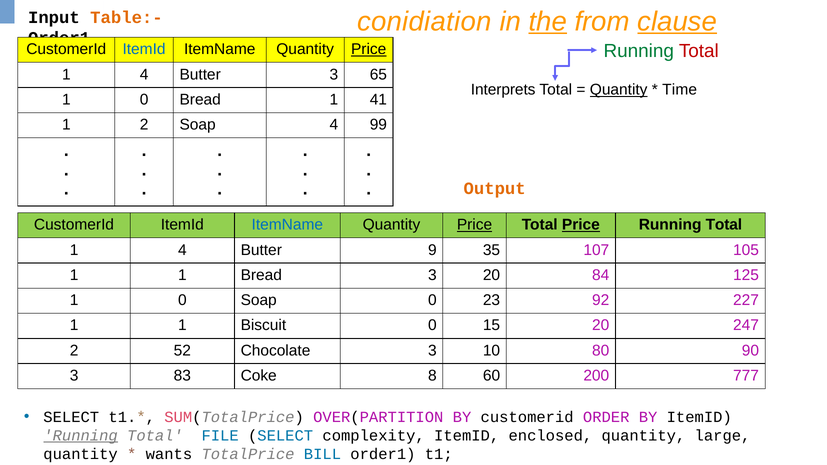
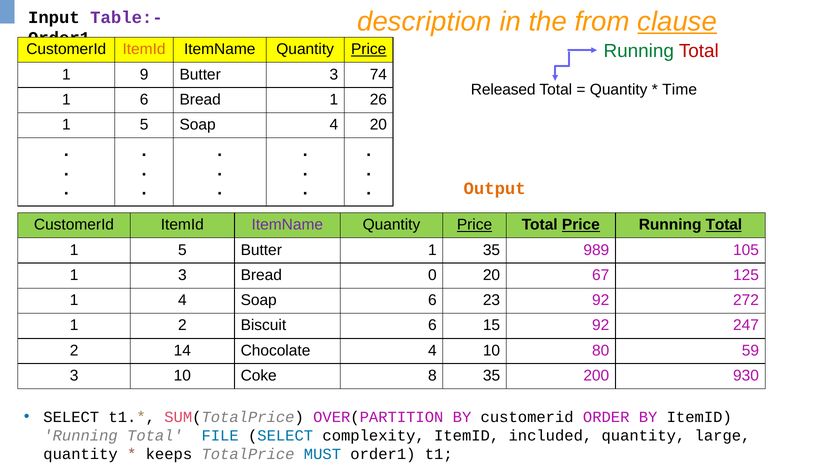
conidiation: conidiation -> description (424, 22)
the underline: present -> none (548, 22)
Table:- colour: orange -> purple (126, 18)
ItemId colour: blue -> orange (144, 49)
4: 4 -> 9 (144, 74)
65: 65 -> 74 (378, 74)
Interprets: Interprets -> Released (503, 90)
Quantity underline: present -> none (619, 90)
0: 0 -> 6 (144, 100)
41: 41 -> 26 (378, 100)
2: 2 -> 5 (144, 125)
4 99: 99 -> 20 (378, 125)
ItemName colour: blue -> purple (287, 225)
Total underline: none -> present (724, 225)
4: 4 -> 5 (182, 250)
Butter 9: 9 -> 1 (432, 250)
107: 107 -> 989 (596, 250)
1: 1 -> 3 (182, 275)
Bread 3: 3 -> 0 (432, 275)
84: 84 -> 67 (601, 275)
0: 0 -> 4 (182, 300)
Soap 0: 0 -> 6 (432, 300)
227: 227 -> 272 (746, 300)
1: 1 -> 2 (182, 325)
Biscuit 0: 0 -> 6 (432, 325)
15 20: 20 -> 92 (601, 325)
52: 52 -> 14 (182, 351)
Chocolate 3: 3 -> 4 (432, 351)
90: 90 -> 59 (750, 351)
3 83: 83 -> 10 (182, 376)
8 60: 60 -> 35 (492, 376)
777: 777 -> 930 (746, 376)
Running underline: present -> none (81, 436)
enclosed: enclosed -> included (550, 436)
wants: wants -> keeps (169, 454)
BILL: BILL -> MUST (322, 454)
